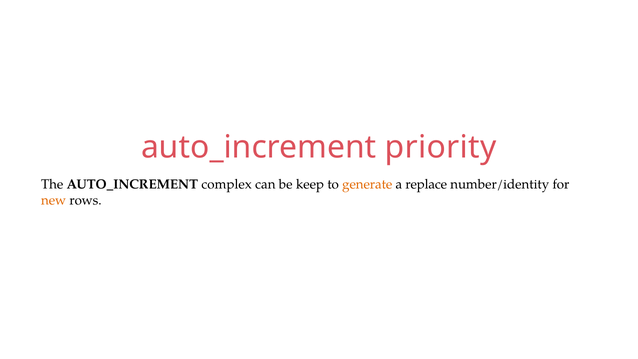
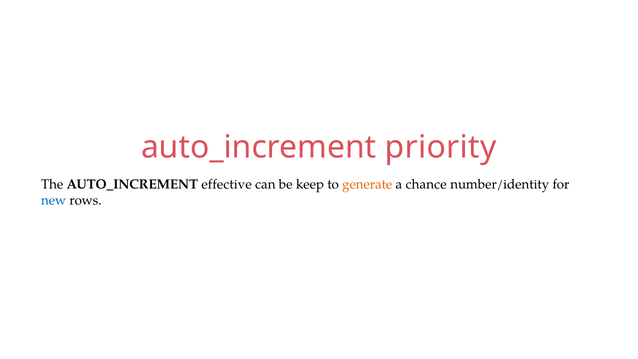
complex: complex -> effective (227, 184)
replace: replace -> chance (426, 184)
new colour: orange -> blue (54, 200)
